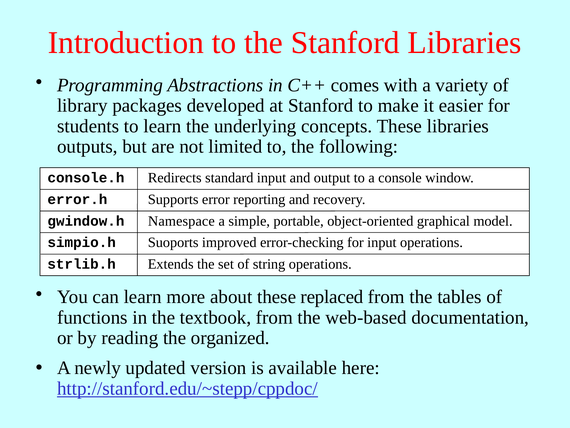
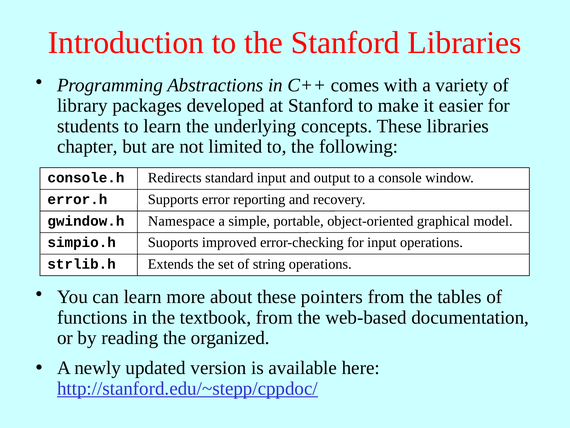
outputs: outputs -> chapter (87, 147)
replaced: replaced -> pointers (332, 297)
